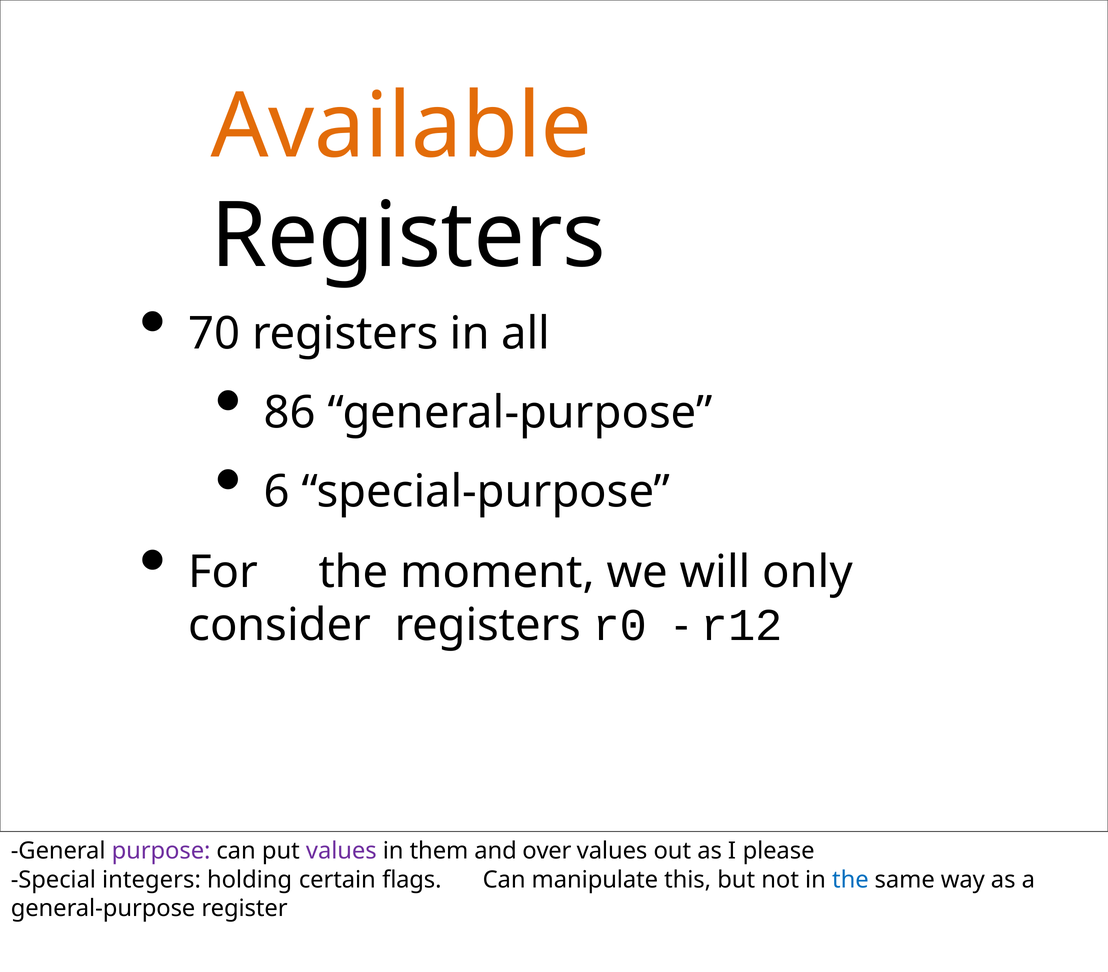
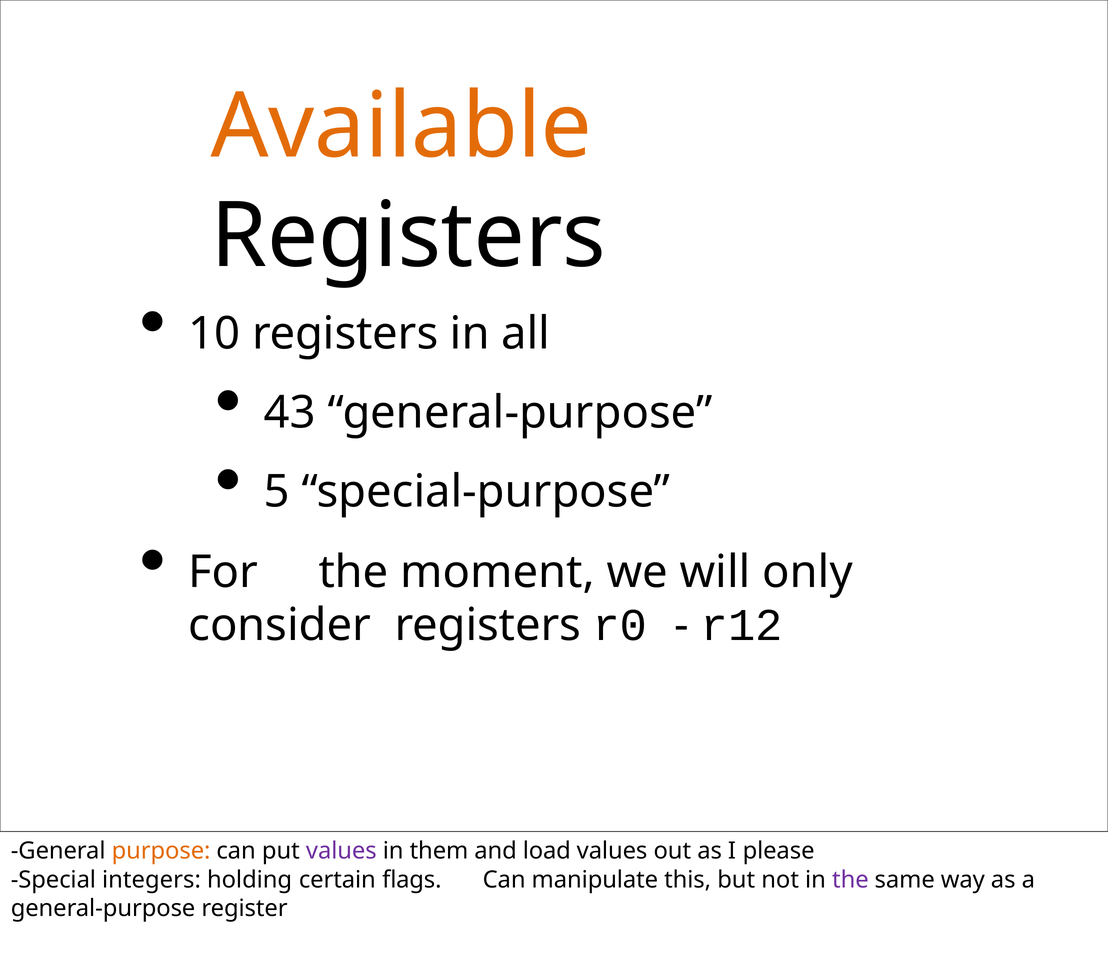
70: 70 -> 10 (214, 333)
86: 86 -> 43 (290, 412)
6: 6 -> 5 (277, 491)
purpose colour: purple -> orange (161, 851)
over: over -> load (547, 851)
the colour: blue -> purple (850, 880)
